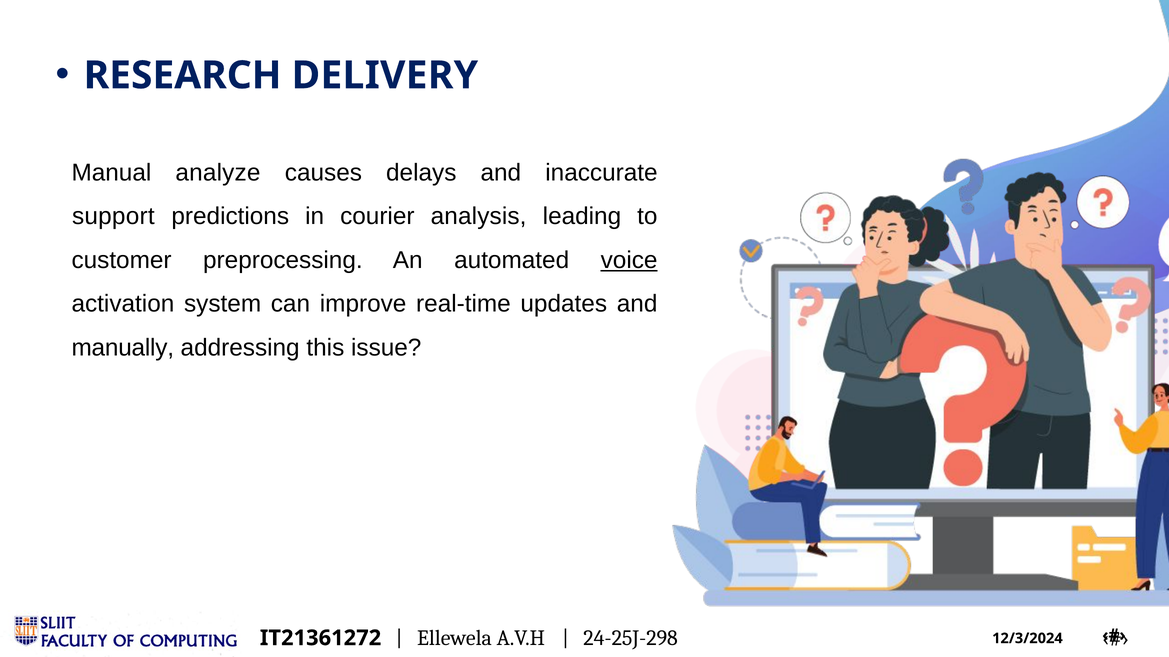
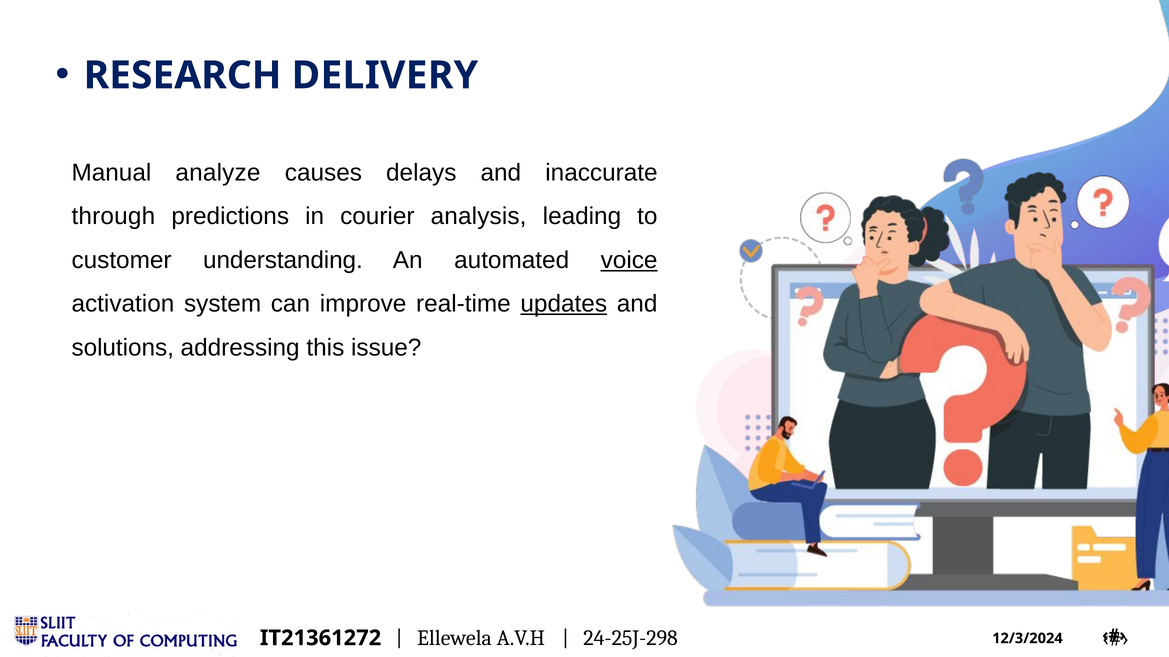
support: support -> through (113, 217)
preprocessing: preprocessing -> understanding (283, 260)
updates underline: none -> present (564, 304)
manually: manually -> solutions (123, 348)
